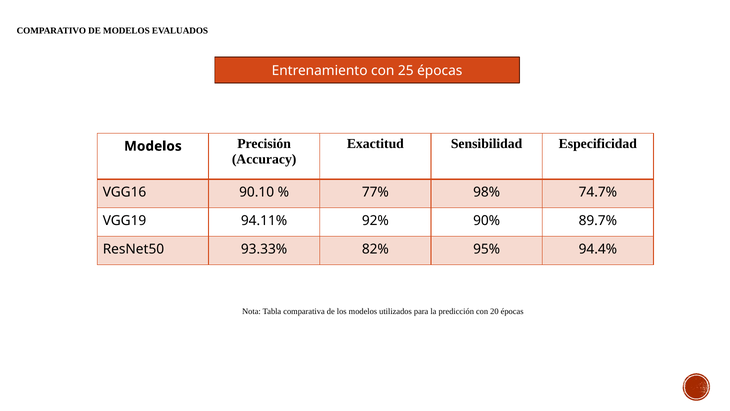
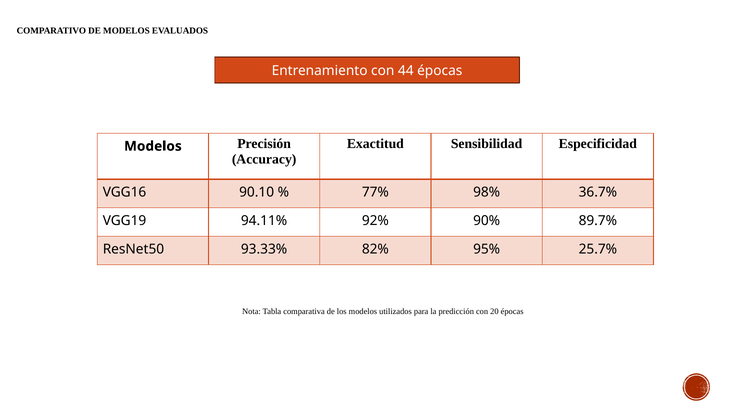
25: 25 -> 44 (406, 71)
74.7%: 74.7% -> 36.7% (598, 192)
94.4%: 94.4% -> 25.7% (598, 249)
